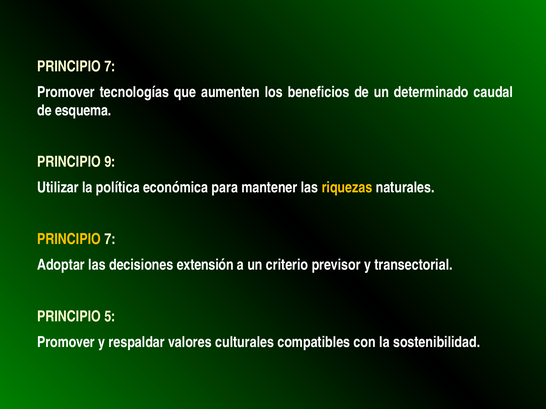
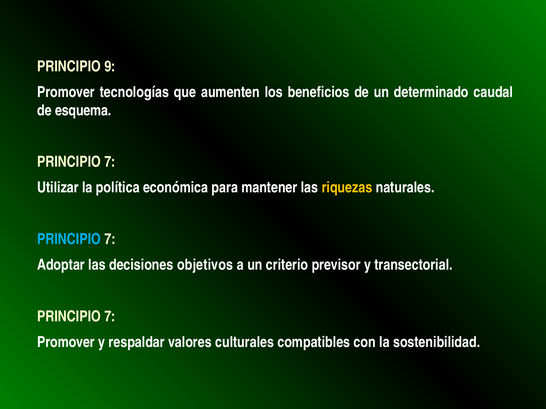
7: 7 -> 9 (110, 66)
9: 9 -> 7 (110, 162)
PRINCIPIO colour: yellow -> light blue (69, 239)
extensión: extensión -> objetivos (205, 265)
5: 5 -> 7 (110, 317)
